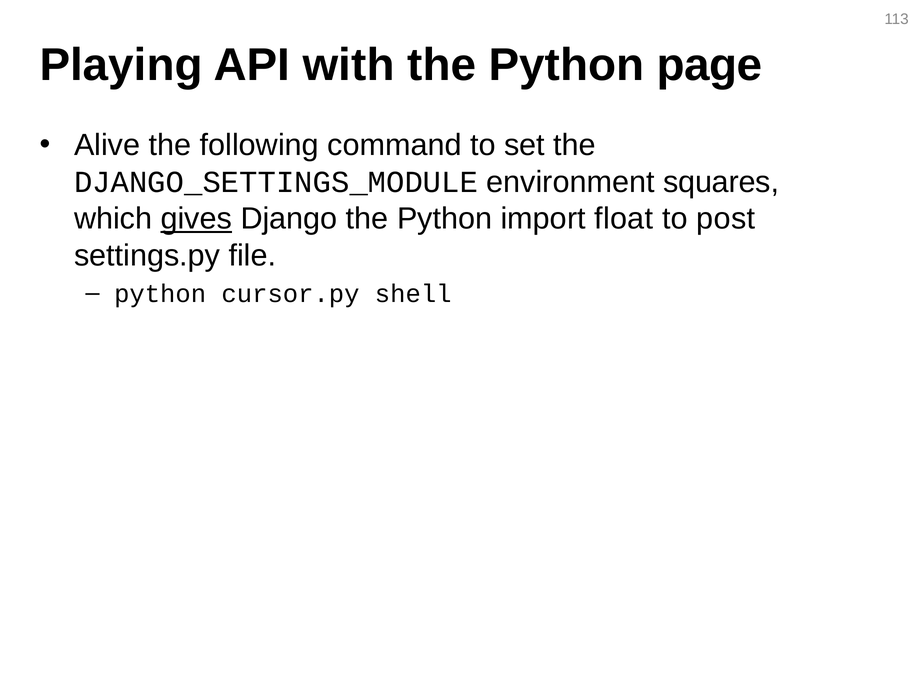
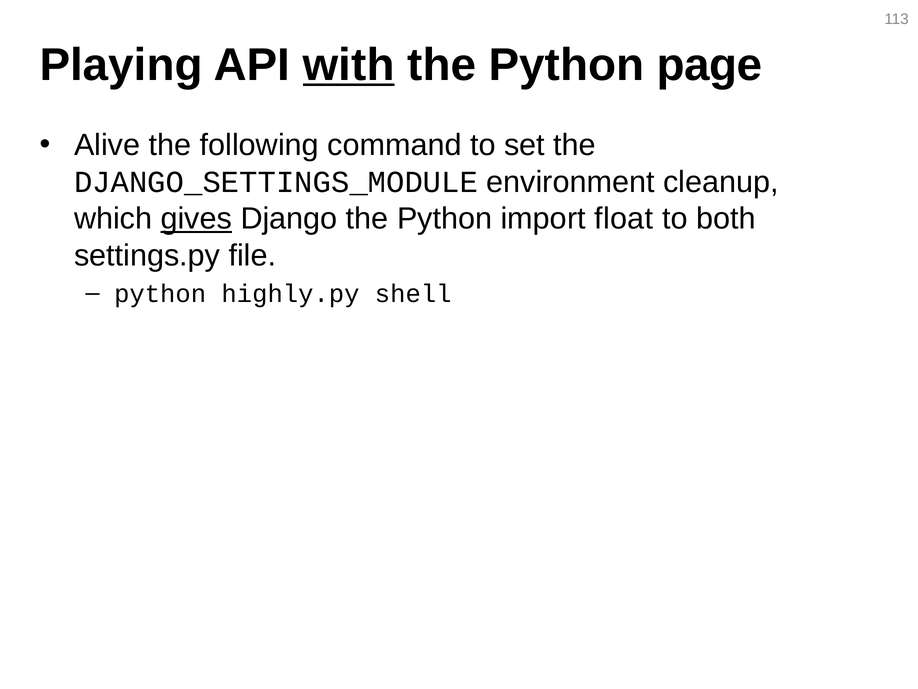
with underline: none -> present (349, 65)
squares: squares -> cleanup (721, 182)
post: post -> both (726, 219)
cursor.py: cursor.py -> highly.py (291, 294)
